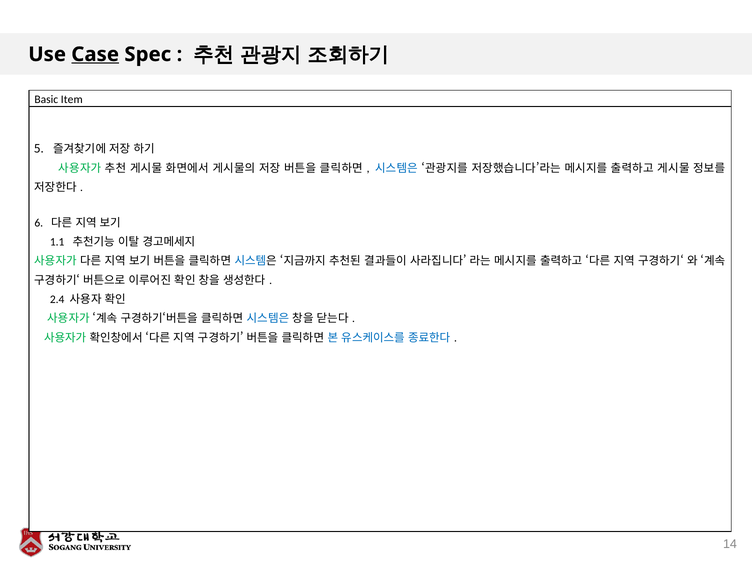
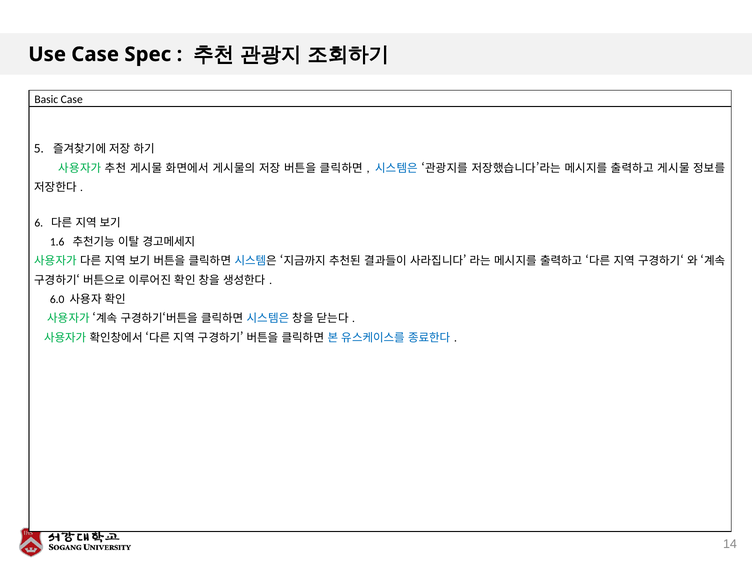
Case underline: present -> none (95, 54)
Basic Item: Item -> Case (72, 100)
1.1: 1.1 -> 1.6 (57, 242)
2.4: 2.4 -> 6.0 (57, 299)
